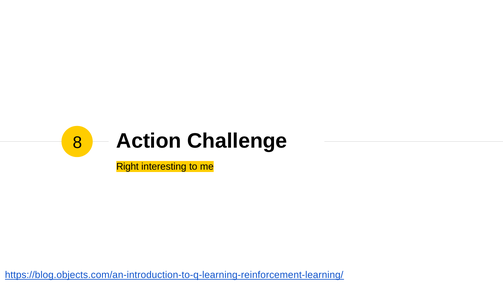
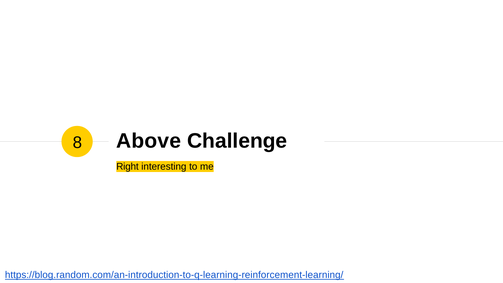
Action: Action -> Above (149, 141)
https://blog.objects.com/an-introduction-to-q-learning-reinforcement-learning/: https://blog.objects.com/an-introduction-to-q-learning-reinforcement-learning/ -> https://blog.random.com/an-introduction-to-q-learning-reinforcement-learning/ (174, 275)
